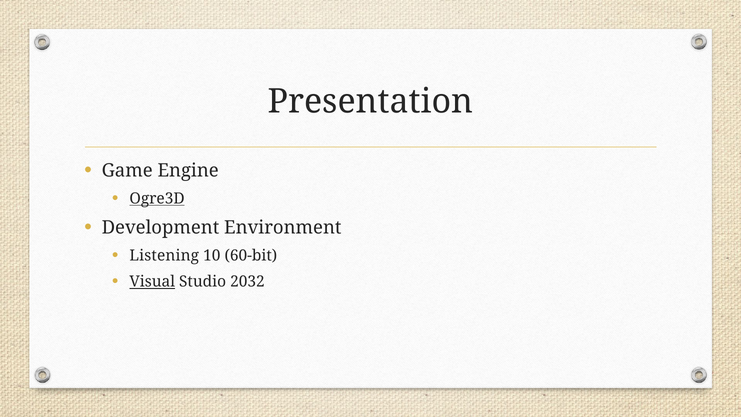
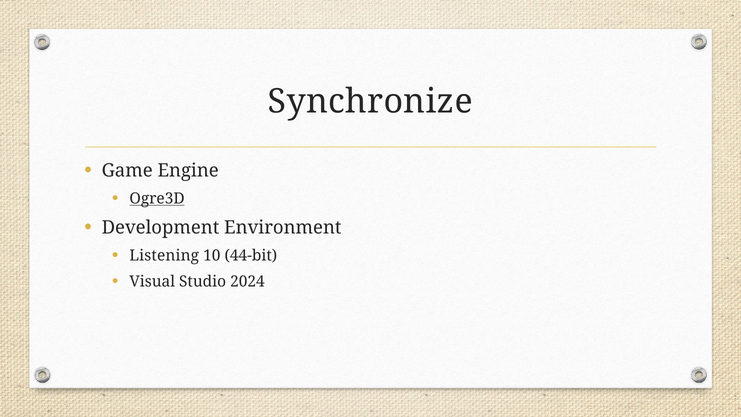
Presentation: Presentation -> Synchronize (370, 102)
60-bit: 60-bit -> 44-bit (251, 255)
Visual underline: present -> none (152, 282)
2032: 2032 -> 2024 (247, 282)
